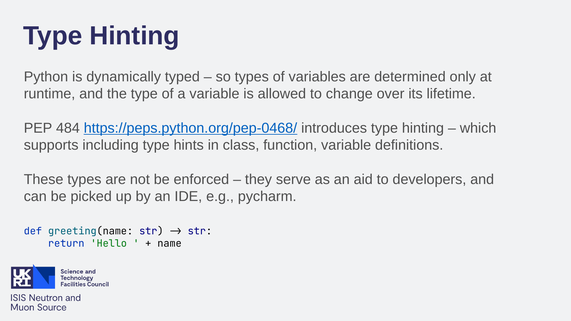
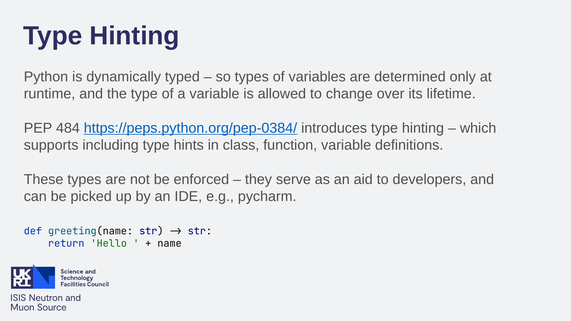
https://peps.python.org/pep-0468/: https://peps.python.org/pep-0468/ -> https://peps.python.org/pep-0384/ (190, 128)
